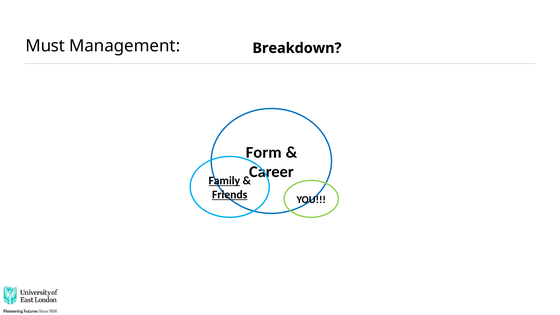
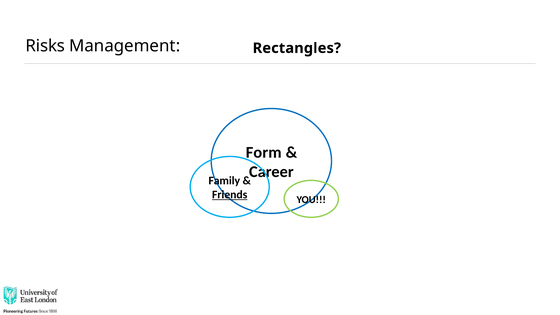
Must: Must -> Risks (45, 46)
Breakdown: Breakdown -> Rectangles (297, 48)
Family underline: present -> none (224, 181)
